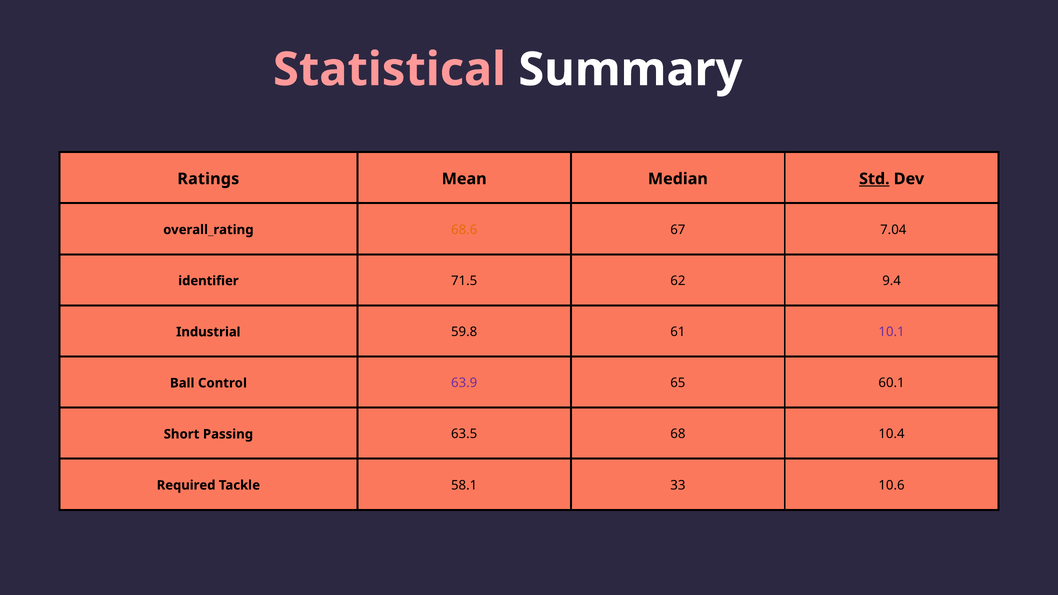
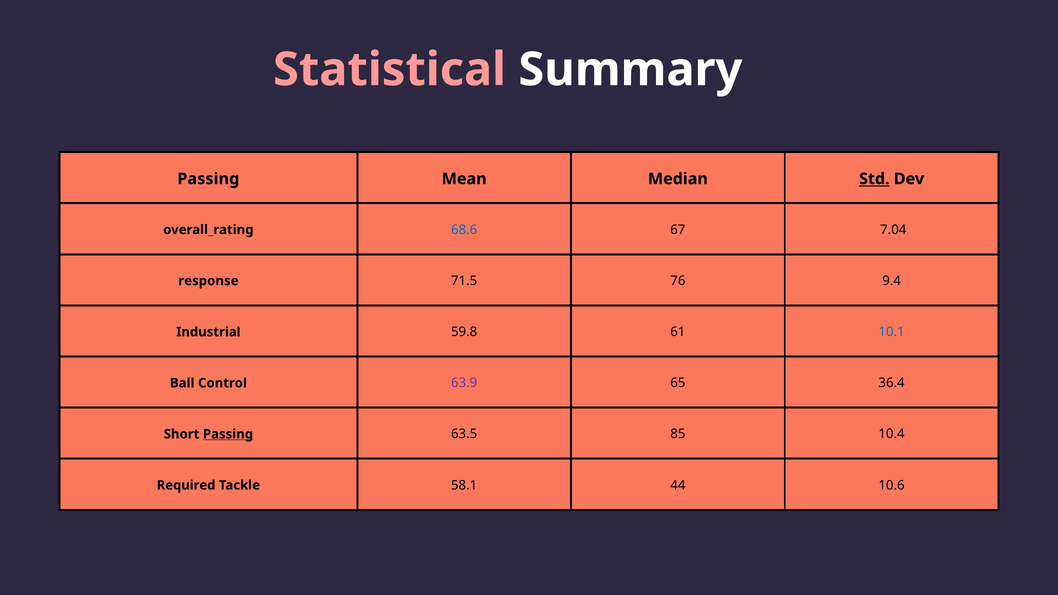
Ratings: Ratings -> Passing (208, 179)
68.6 colour: orange -> blue (464, 230)
identifier: identifier -> response (208, 281)
62: 62 -> 76 (678, 281)
10.1 colour: purple -> blue (892, 332)
60.1: 60.1 -> 36.4 (892, 383)
Passing underline: none -> present (228, 434)
68: 68 -> 85 (678, 434)
33: 33 -> 44 (678, 485)
